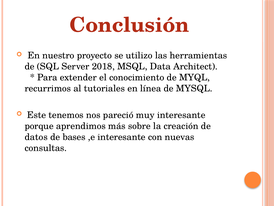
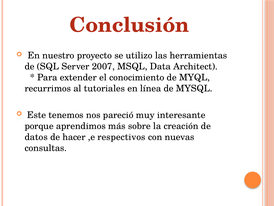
2018: 2018 -> 2007 (103, 66)
bases: bases -> hacer (74, 137)
,e interesante: interesante -> respectivos (121, 137)
